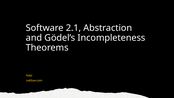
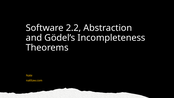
2.1: 2.1 -> 2.2 (73, 28)
